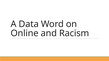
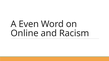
Data: Data -> Even (29, 24)
